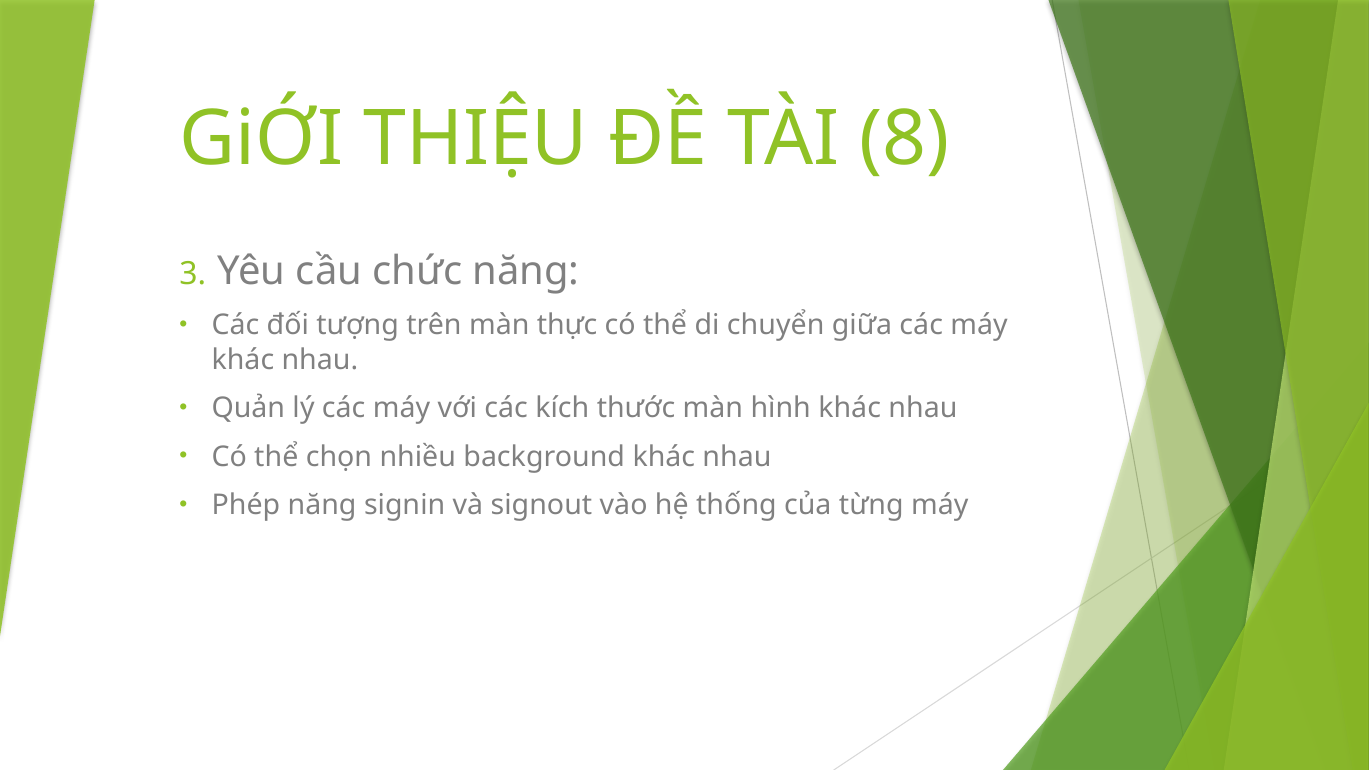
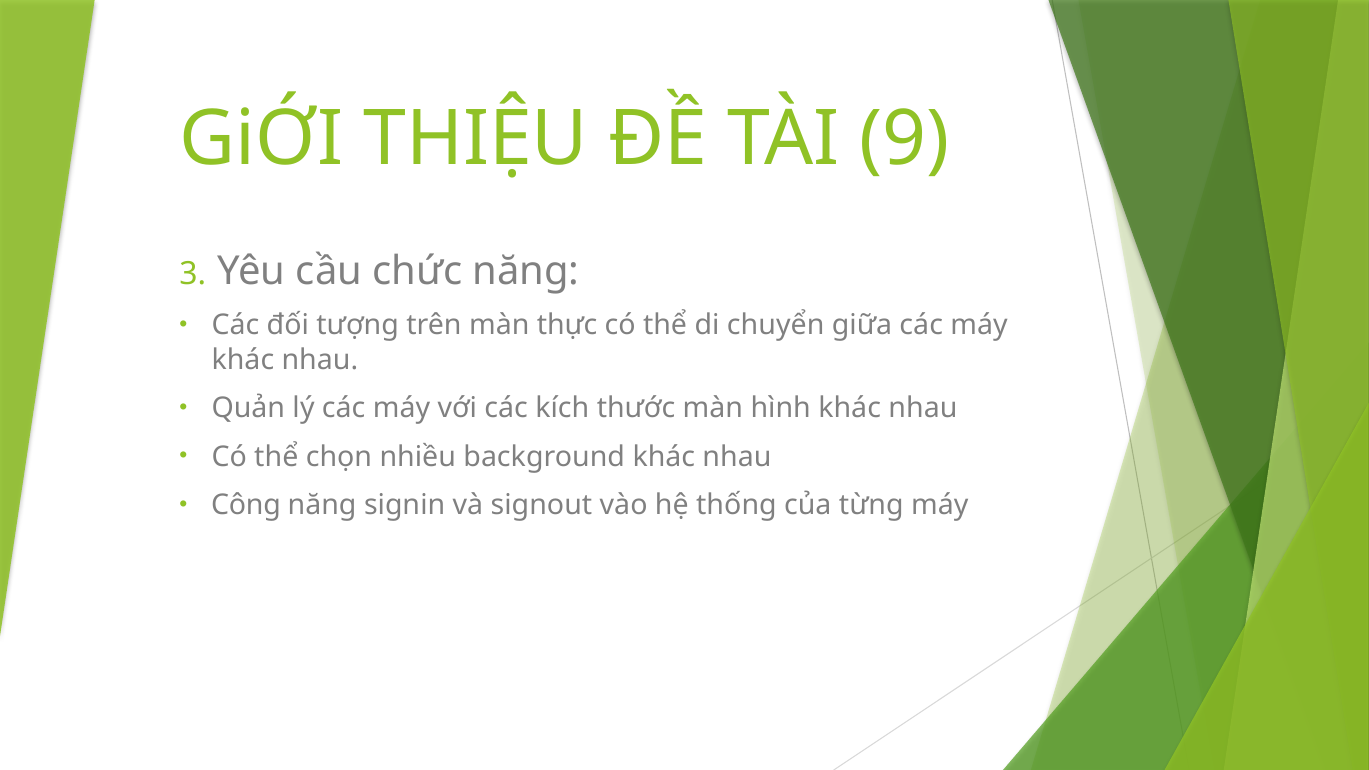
8: 8 -> 9 (905, 139)
Phép: Phép -> Công (246, 505)
